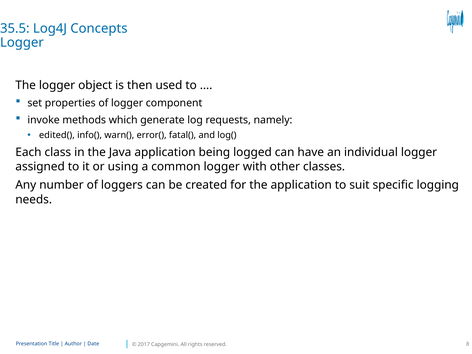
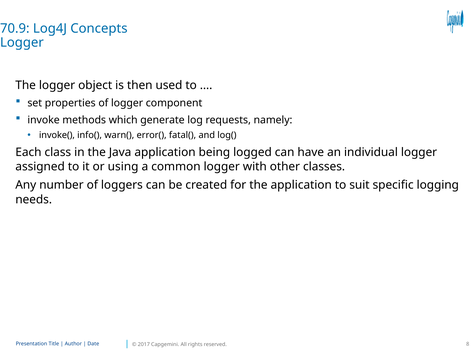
35.5: 35.5 -> 70.9 (15, 28)
edited(: edited( -> invoke( (57, 135)
